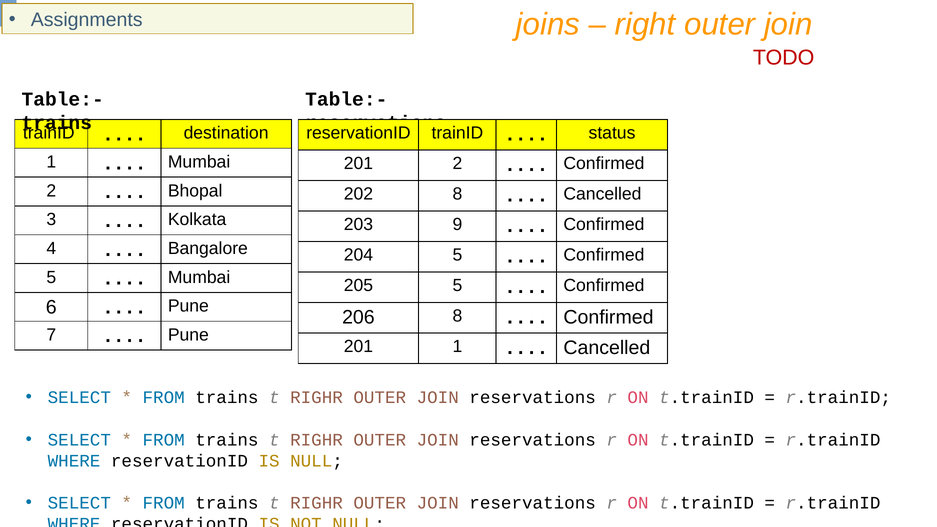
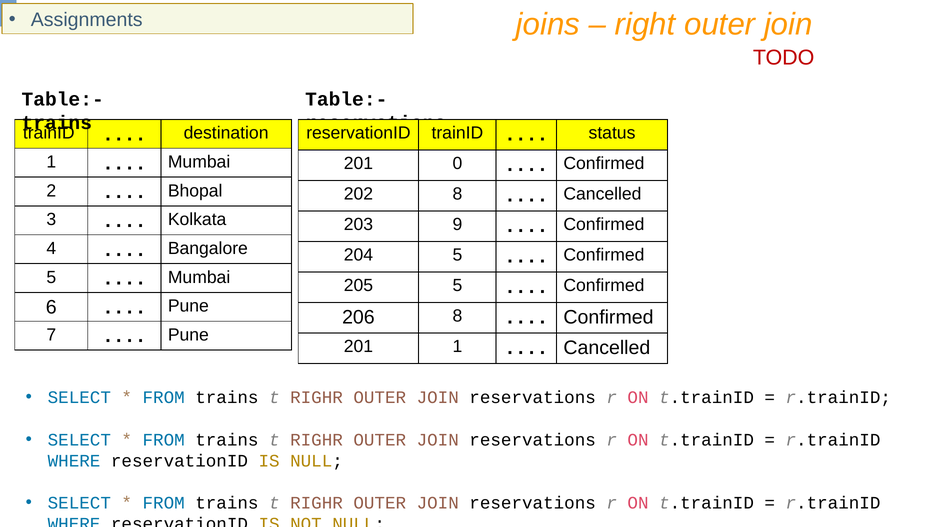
201 2: 2 -> 0 (457, 164)
